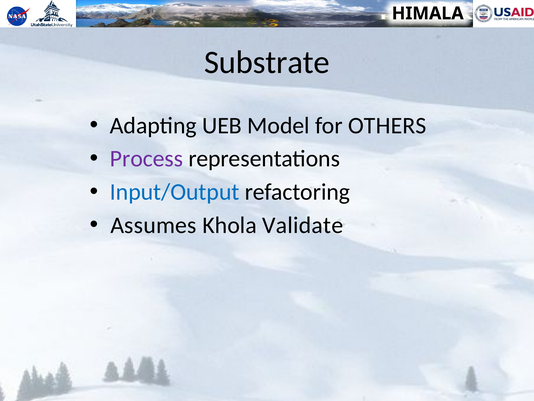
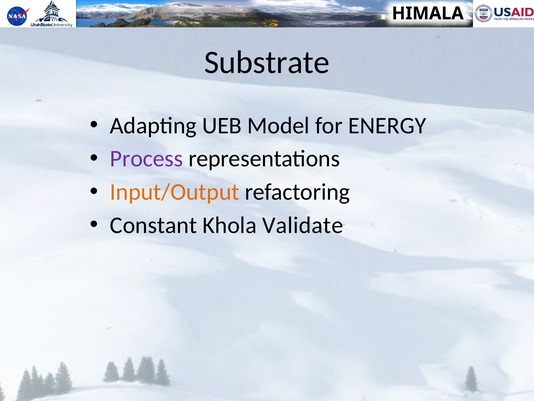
OTHERS: OTHERS -> ENERGY (387, 125)
Input/Output colour: blue -> orange (175, 192)
Assumes: Assumes -> Constant (154, 225)
